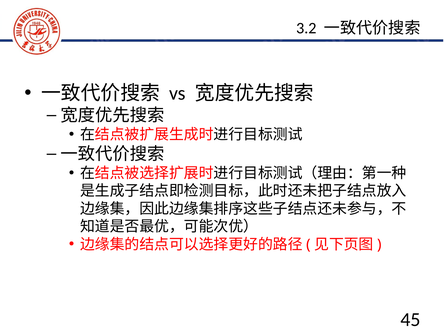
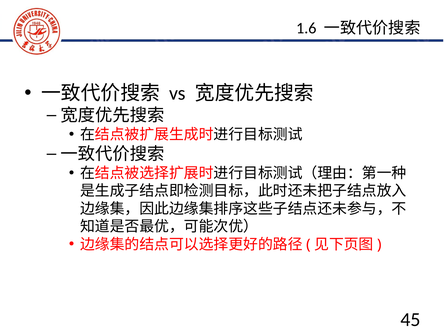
3.2: 3.2 -> 1.6 (306, 28)
